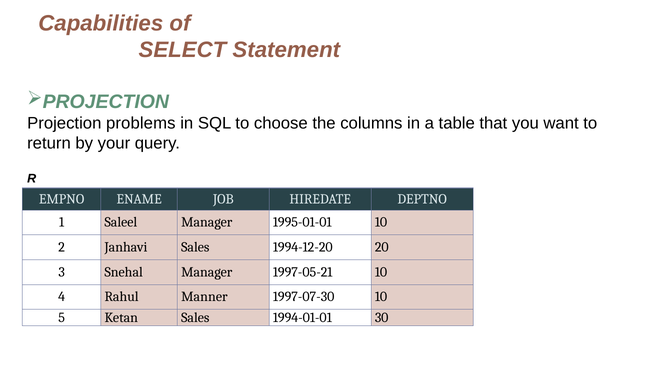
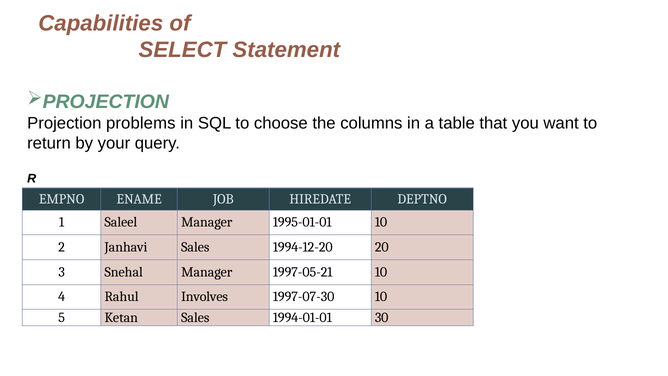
Manner: Manner -> Involves (204, 297)
